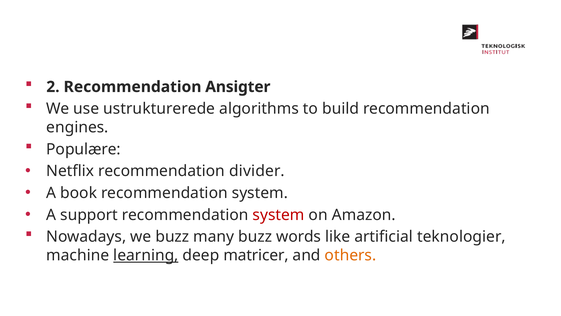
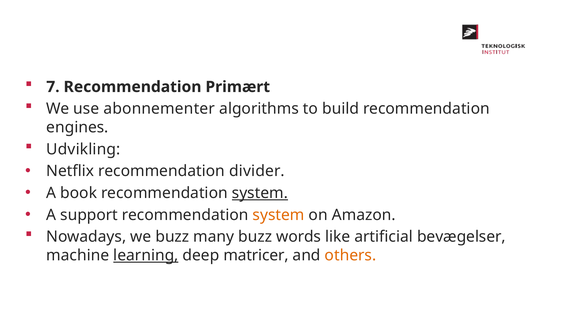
2: 2 -> 7 (53, 87)
Ansigter: Ansigter -> Primært (238, 87)
ustrukturerede: ustrukturerede -> abonnementer (159, 109)
Populære: Populære -> Udvikling (83, 149)
system underline: none -> present (260, 193)
system colour: red -> orange (279, 215)
teknologier: teknologier -> bevægelser (461, 236)
